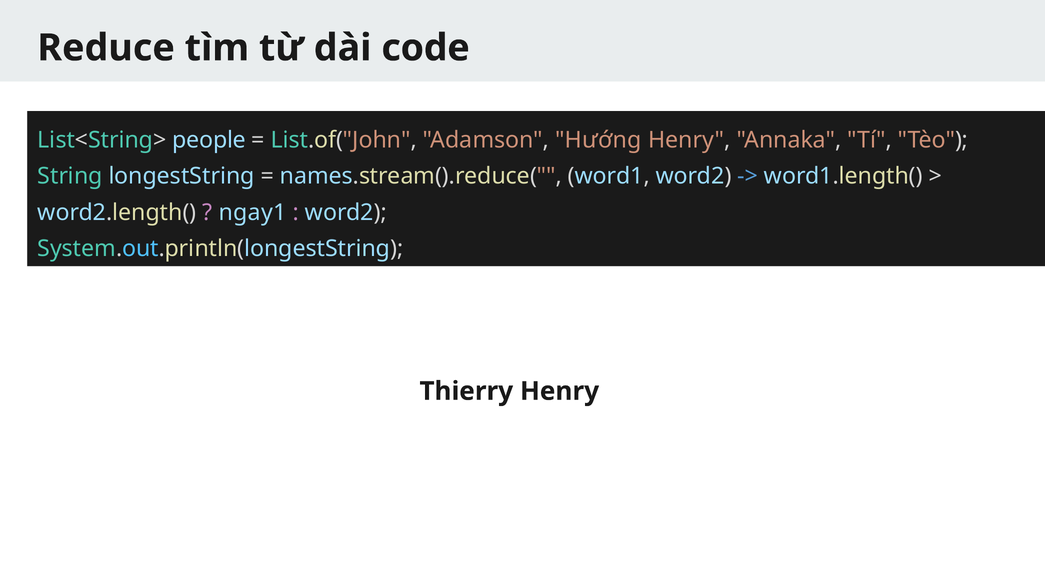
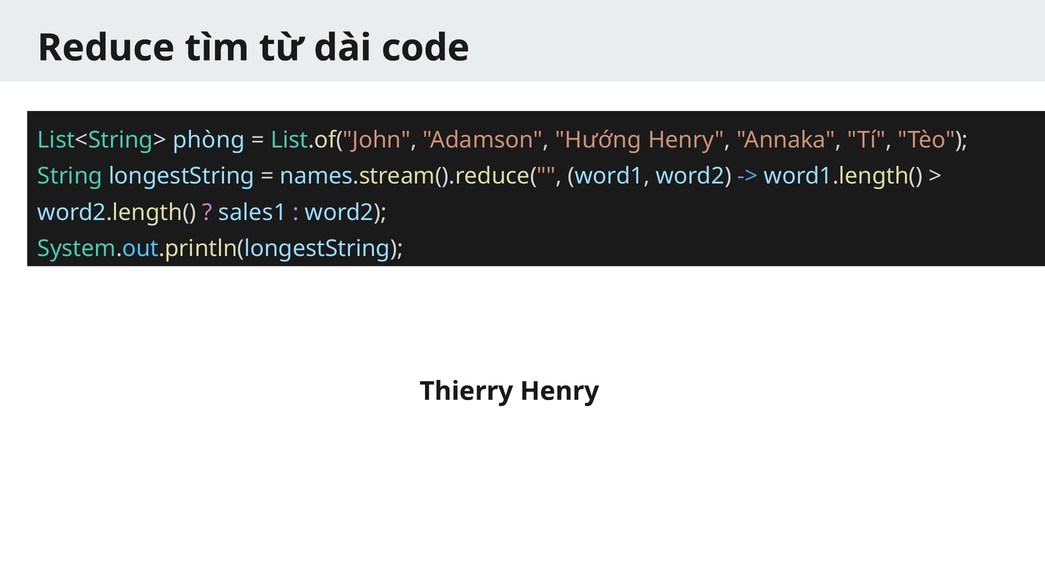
people: people -> phòng (209, 140)
ngay1: ngay1 -> sales1 (253, 212)
